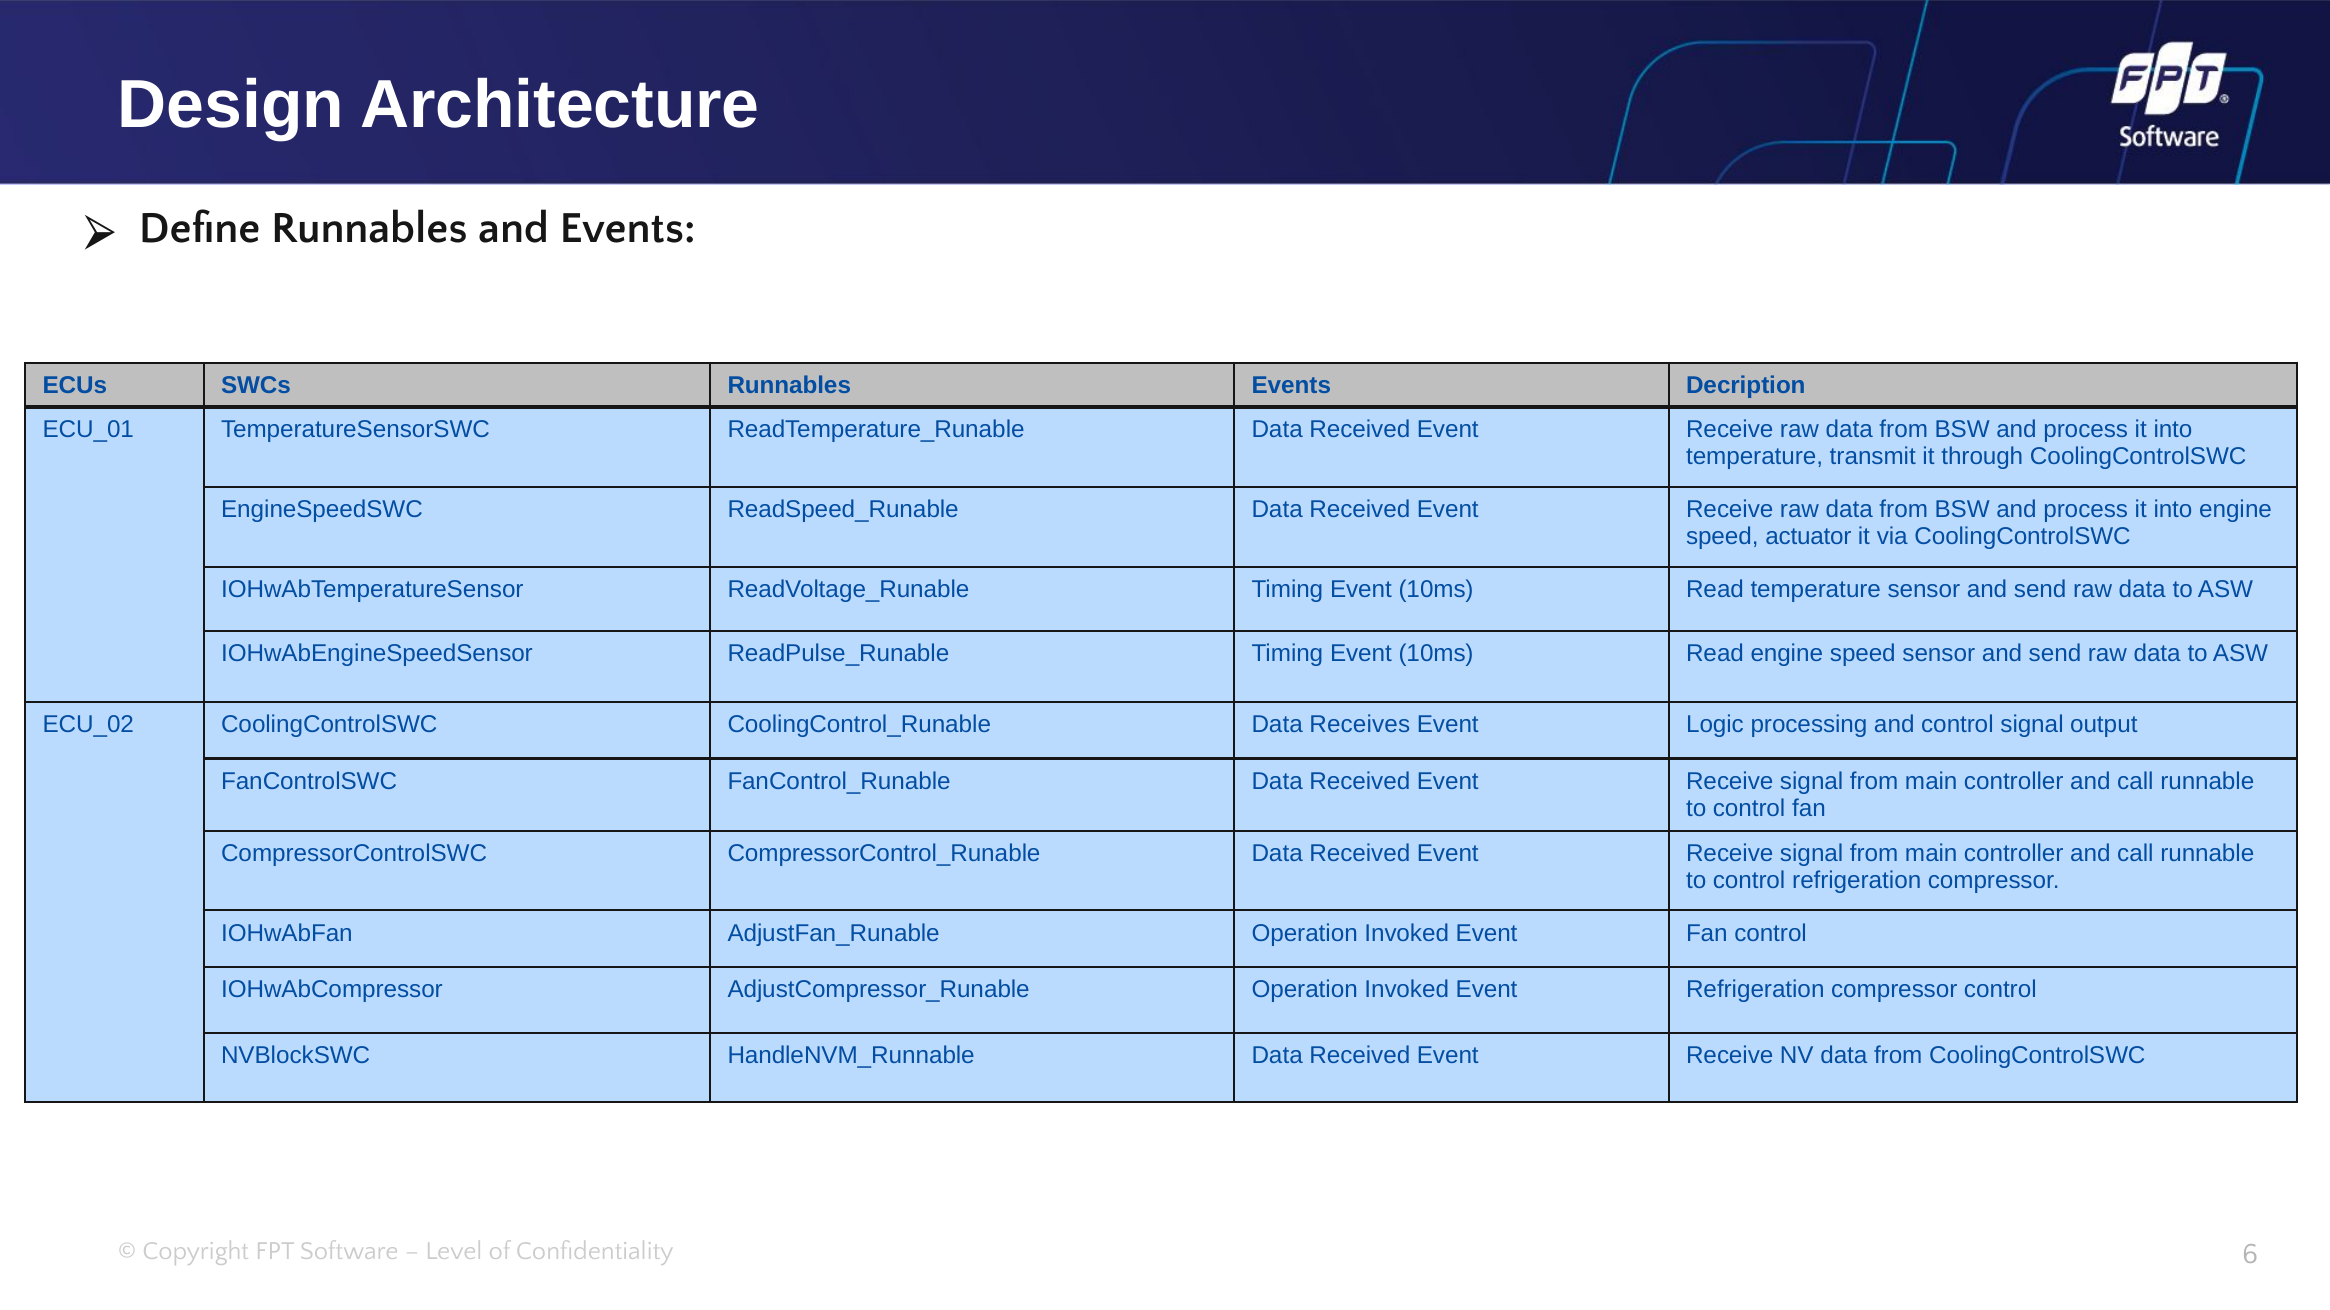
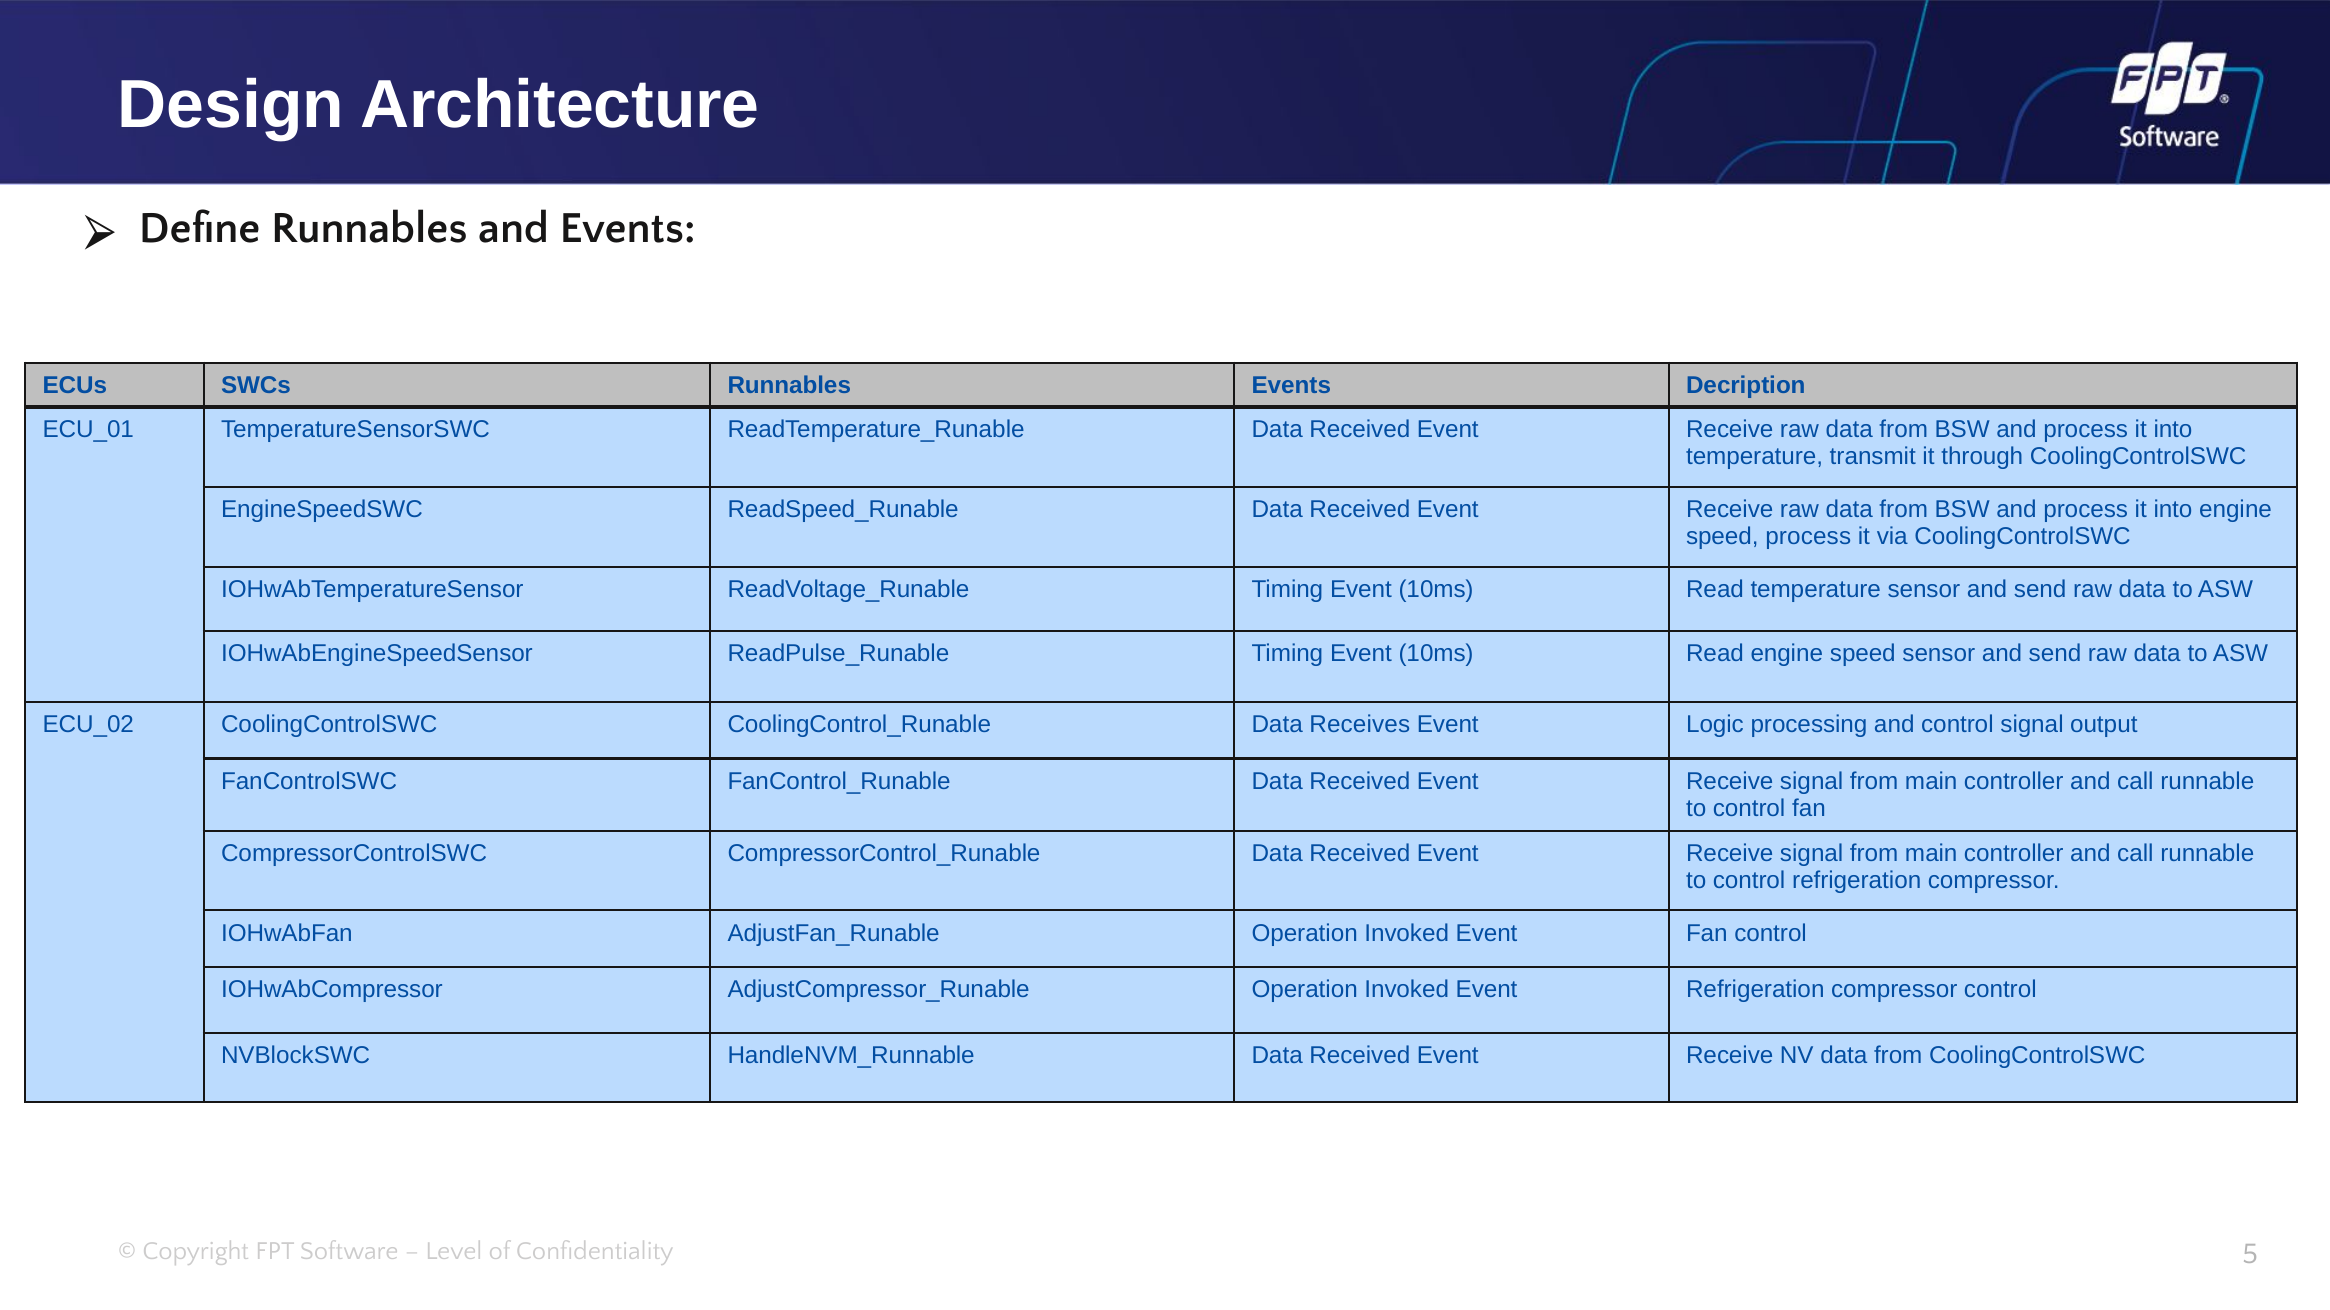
speed actuator: actuator -> process (1808, 537)
6: 6 -> 5 (2250, 1254)
